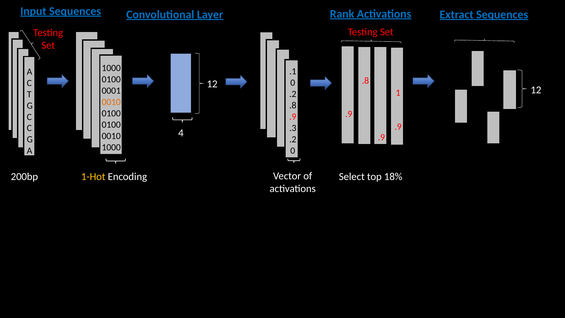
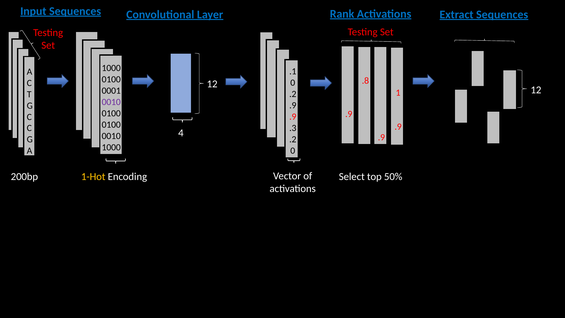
0010 colour: orange -> purple (111, 102)
.8: .8 -> .9 (293, 105)
18%: 18% -> 50% (393, 177)
